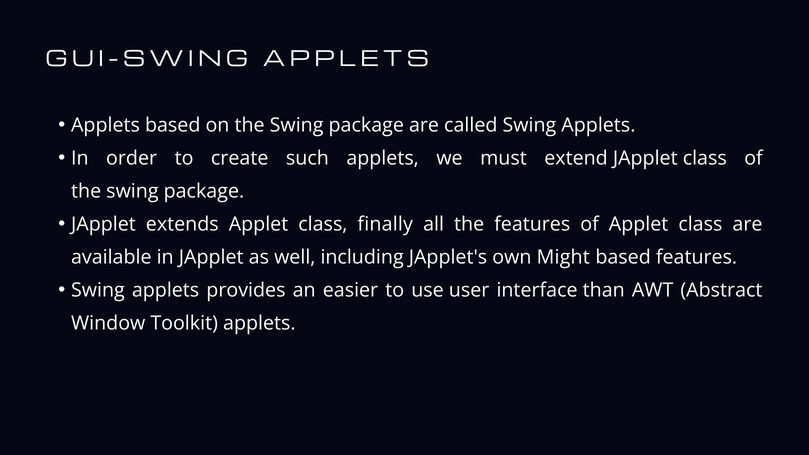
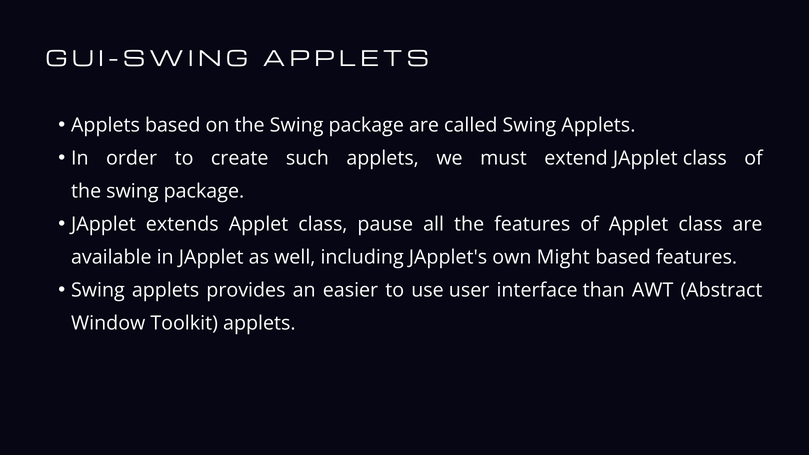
finally: finally -> pause (385, 224)
